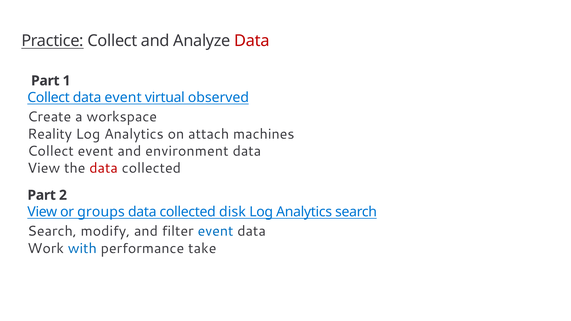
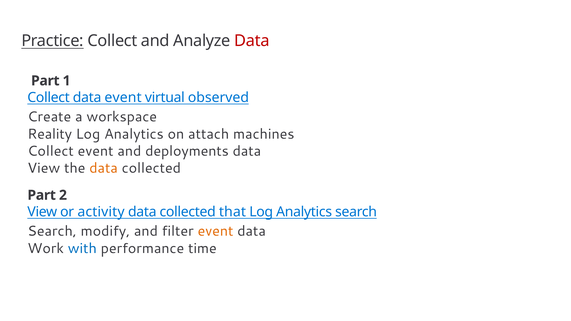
environment: environment -> deployments (187, 151)
data colour: red -> orange (104, 168)
groups: groups -> activity (101, 212)
disk: disk -> that (232, 212)
event colour: blue -> orange (216, 231)
take: take -> time (202, 248)
